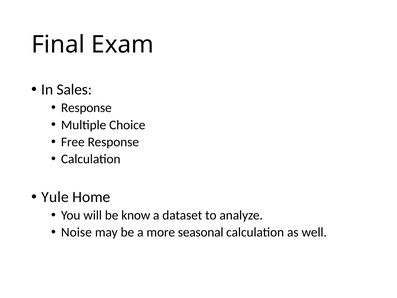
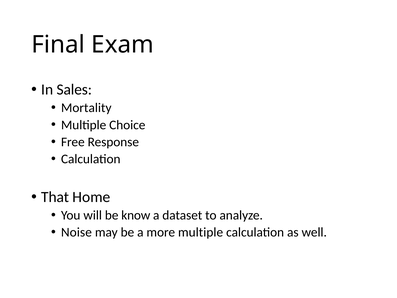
Response: Response -> Mortality (86, 108)
Yule: Yule -> That (55, 197)
more seasonal: seasonal -> multiple (201, 232)
